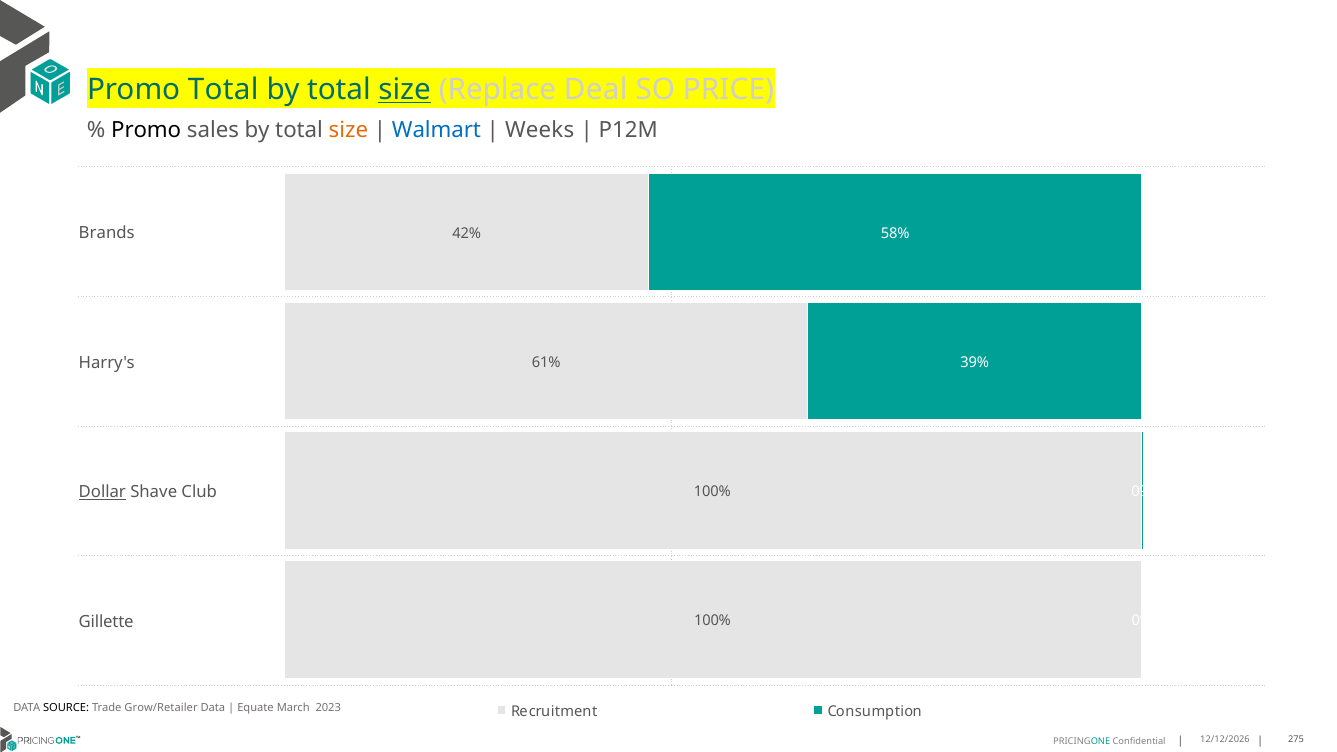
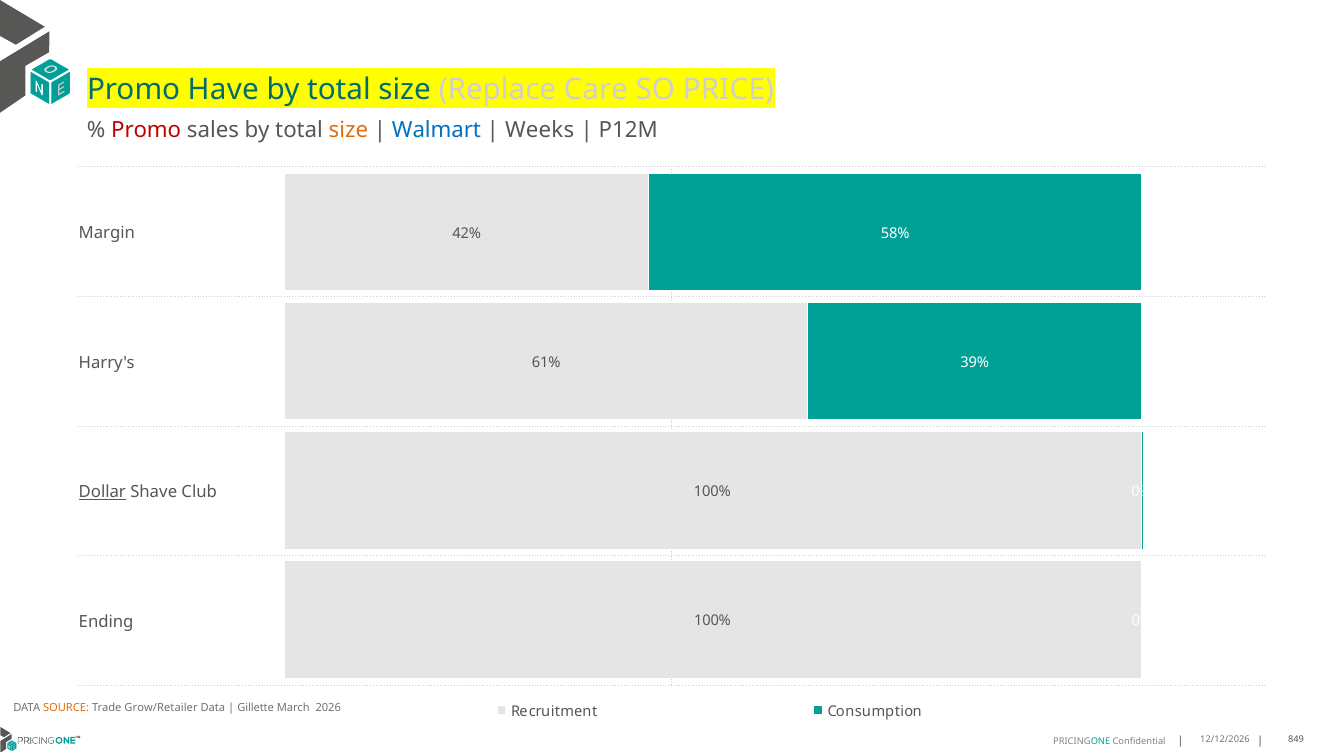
Promo Total: Total -> Have (223, 90)
size underline: present -> none (405, 90)
Deal: Deal -> Care (596, 90)
Promo colour: black -> red (146, 130)
Brands: Brands -> Margin (107, 233)
Gillette: Gillette -> Ending (106, 622)
SOURCE colour: black -> orange (66, 708)
Equate: Equate -> Gillette (256, 708)
2023: 2023 -> 2026 (328, 708)
275: 275 -> 849 (1296, 739)
